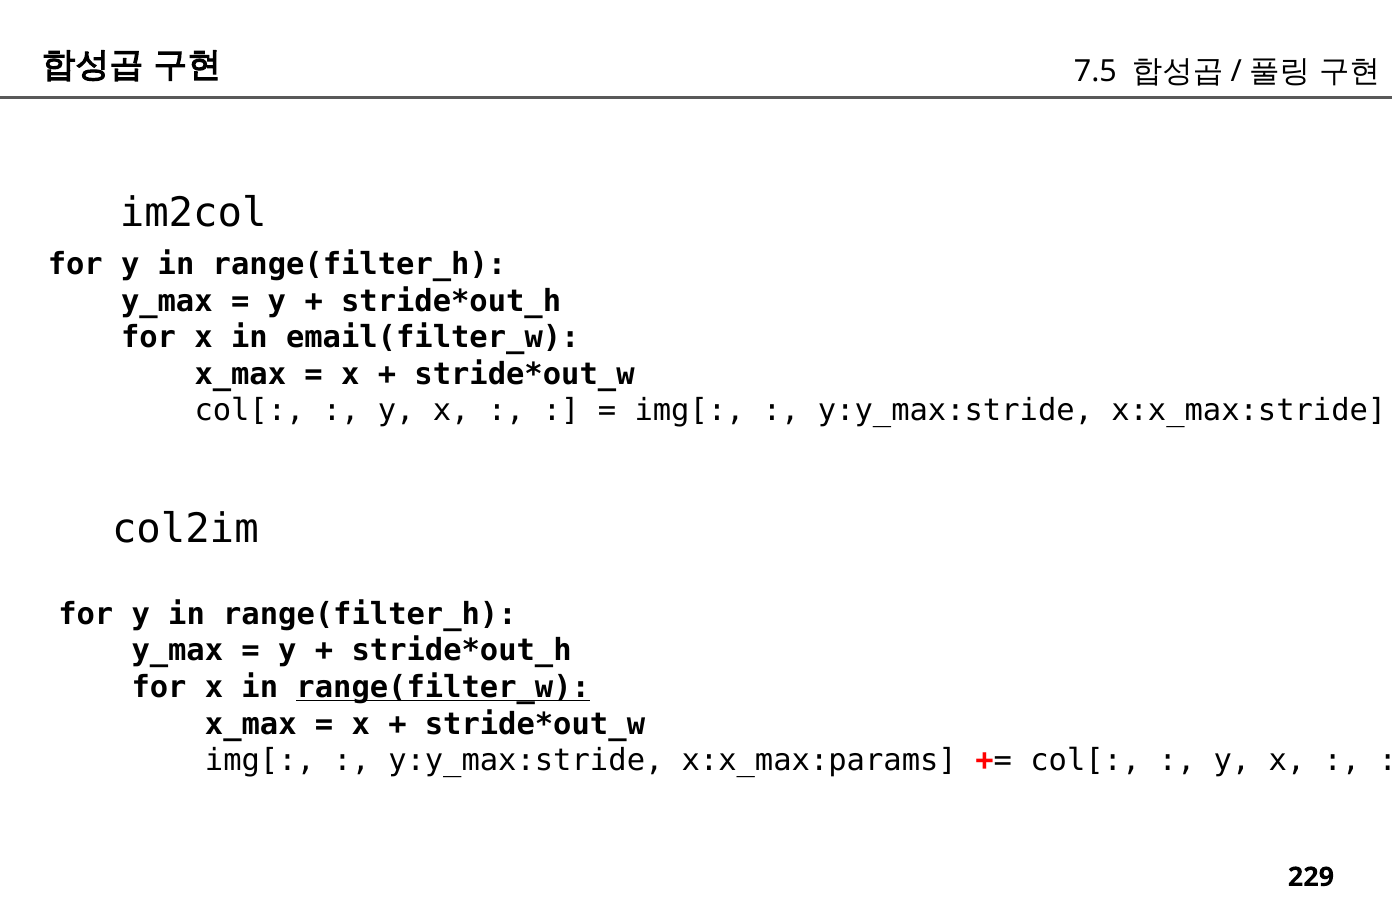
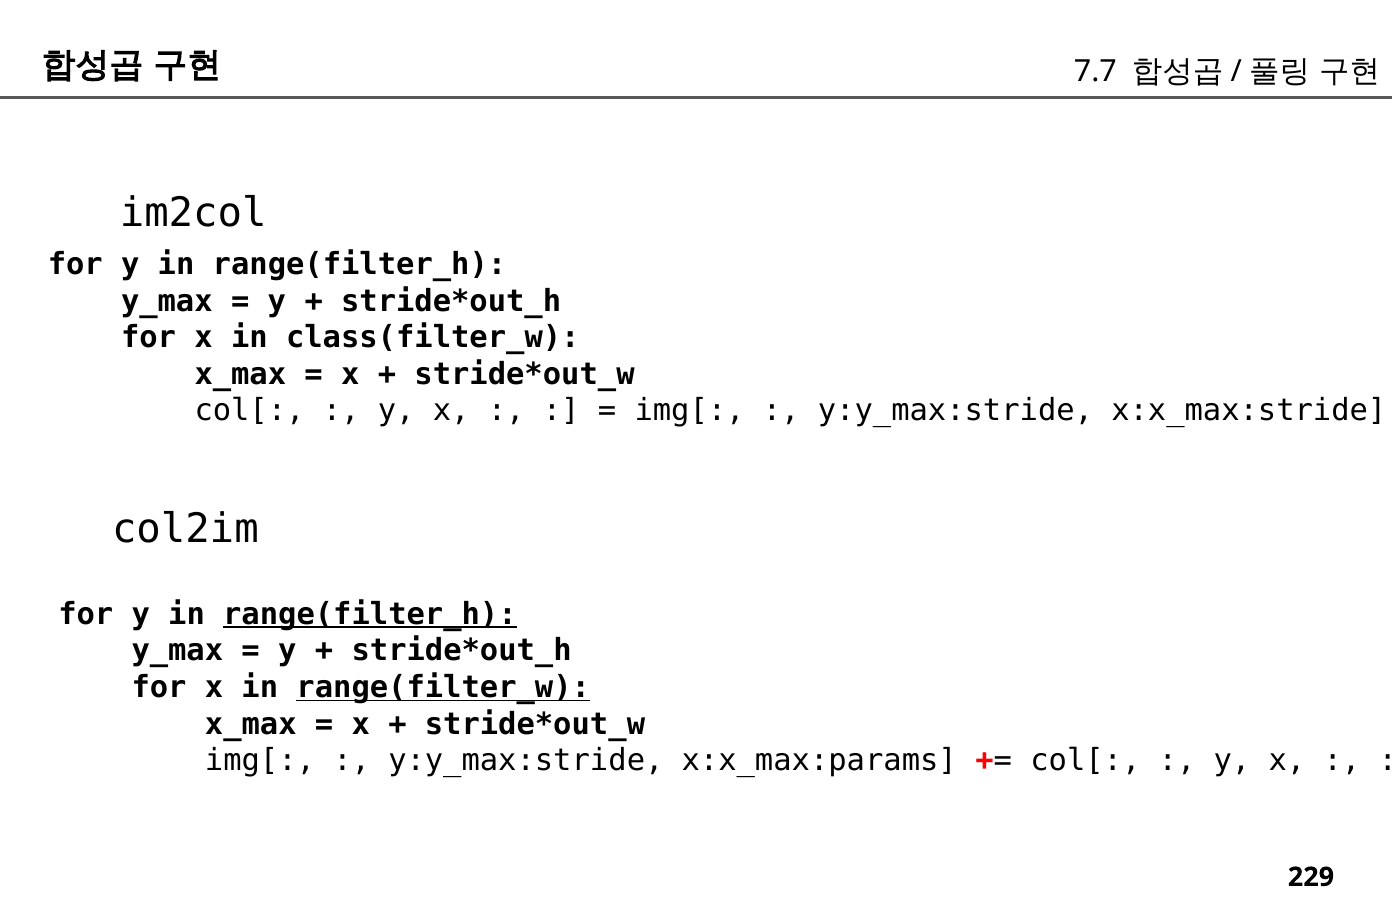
7.5: 7.5 -> 7.7 (1095, 71)
email(filter_w: email(filter_w -> class(filter_w (433, 338)
range(filter_h underline: none -> present (370, 615)
